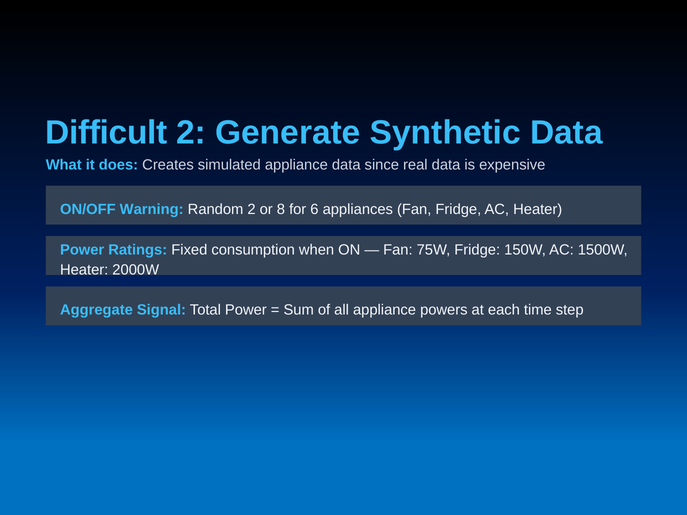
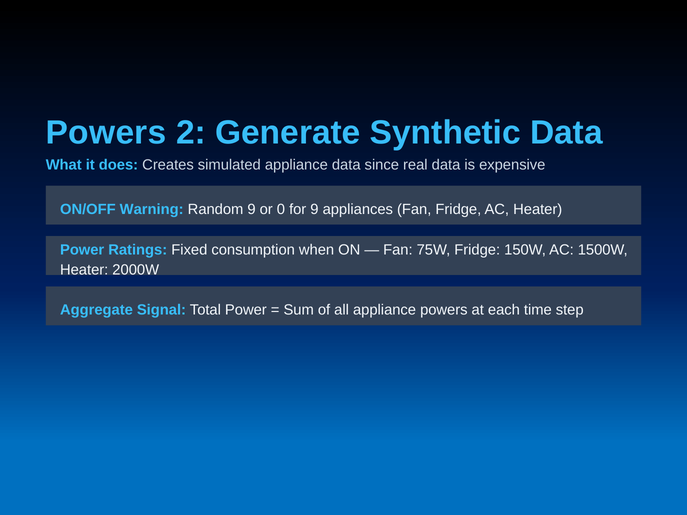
Difficult: Difficult -> Powers (106, 133)
Random 2: 2 -> 9 (252, 210)
8: 8 -> 0 (281, 210)
for 6: 6 -> 9 (314, 210)
